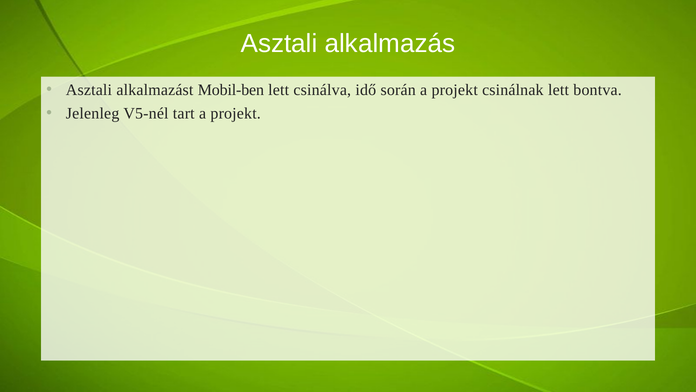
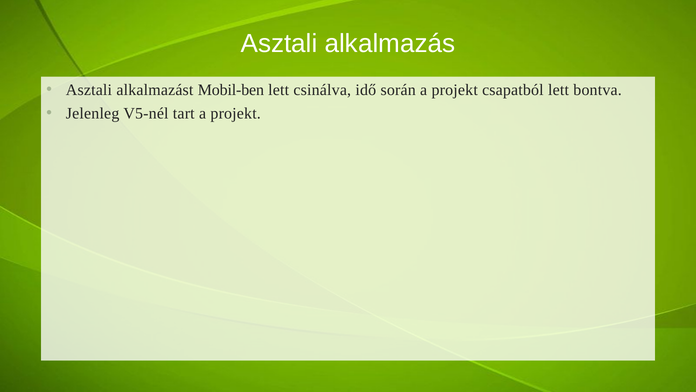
csinálnak: csinálnak -> csapatból (513, 90)
